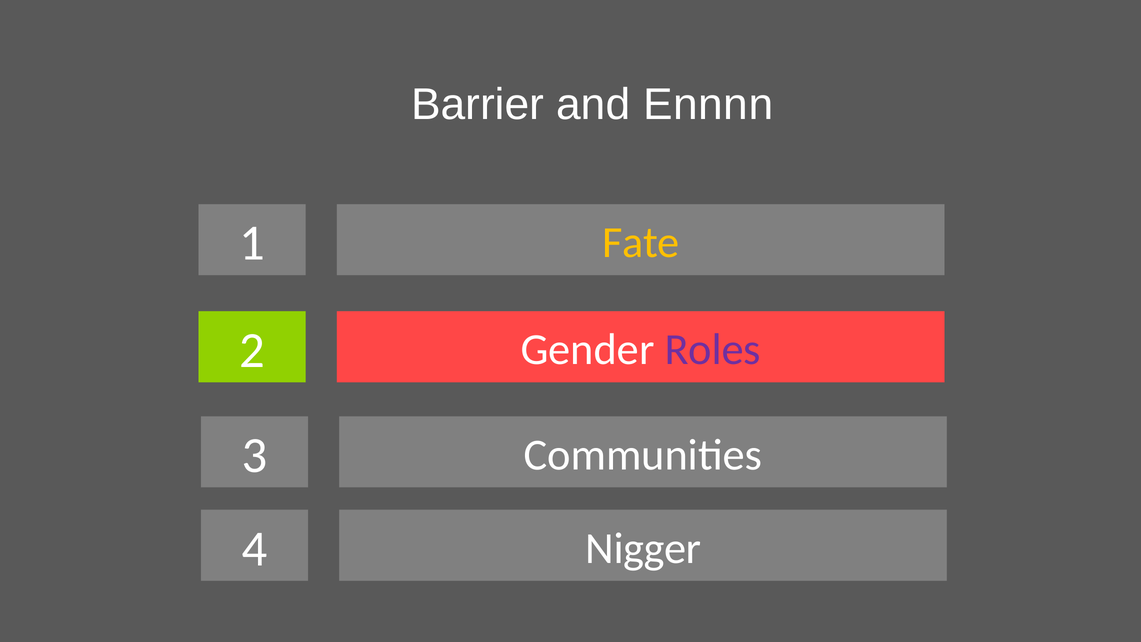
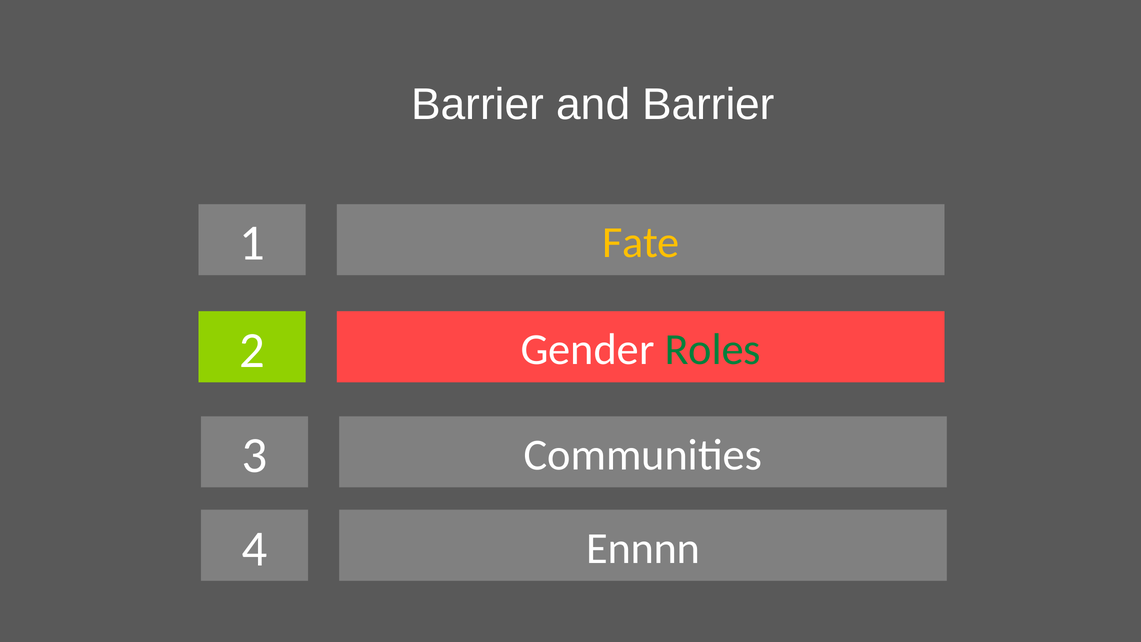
and Ennnn: Ennnn -> Barrier (709, 105)
Roles colour: purple -> green (713, 350)
Nigger: Nigger -> Ennnn (643, 548)
